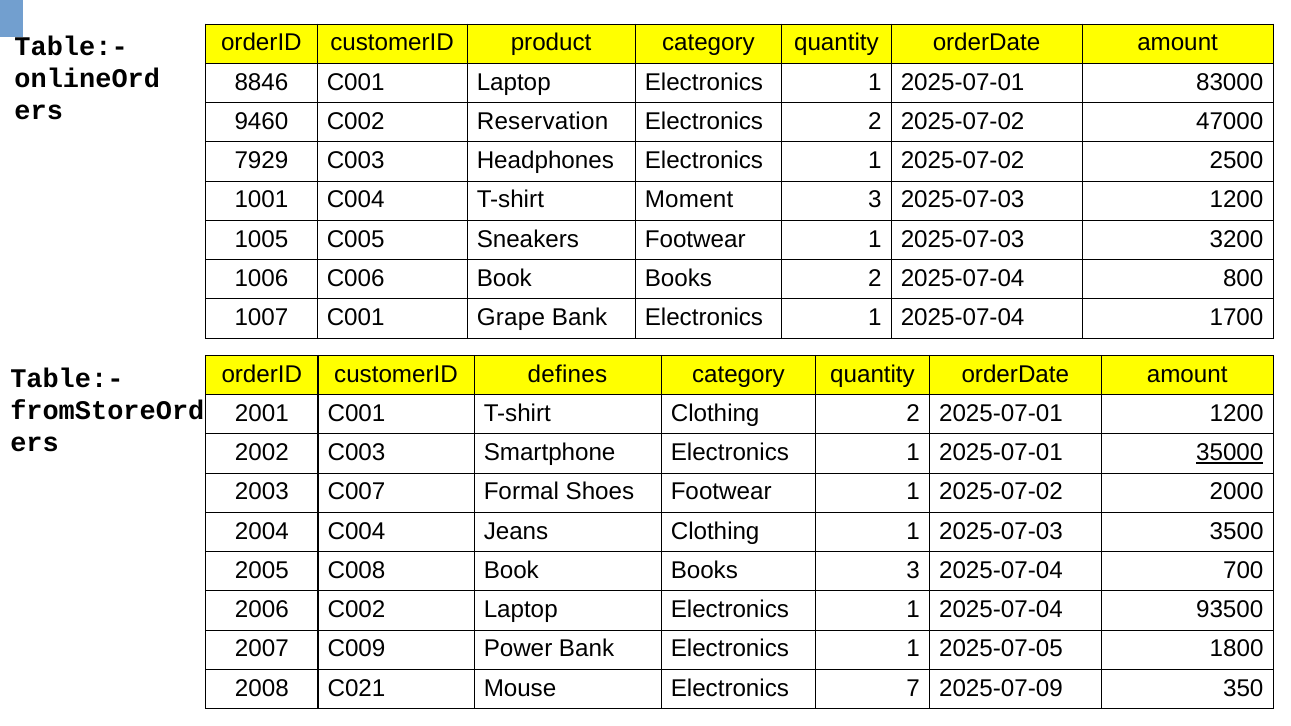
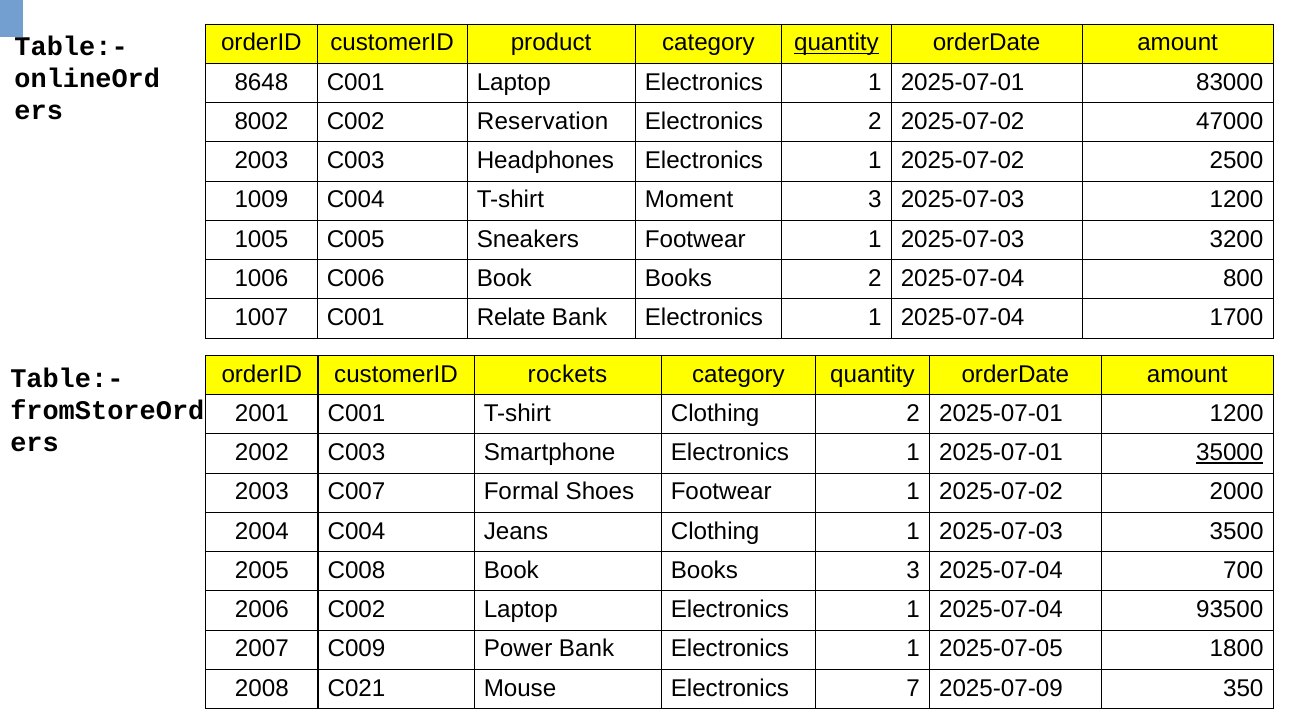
quantity underline: none -> present (836, 43)
8846: 8846 -> 8648 (261, 82)
9460: 9460 -> 8002 (261, 121)
7929: 7929 -> 2003 (261, 161)
1001: 1001 -> 1009 (261, 200)
Grape: Grape -> Relate (511, 318)
defines: defines -> rockets (567, 374)
